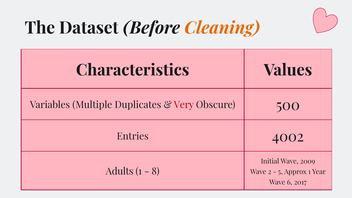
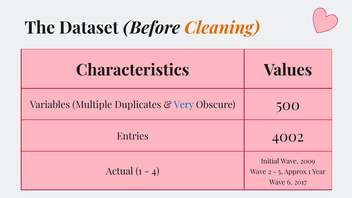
Very colour: red -> blue (184, 105)
Adults: Adults -> Actual (120, 171)
8: 8 -> 4 (155, 171)
